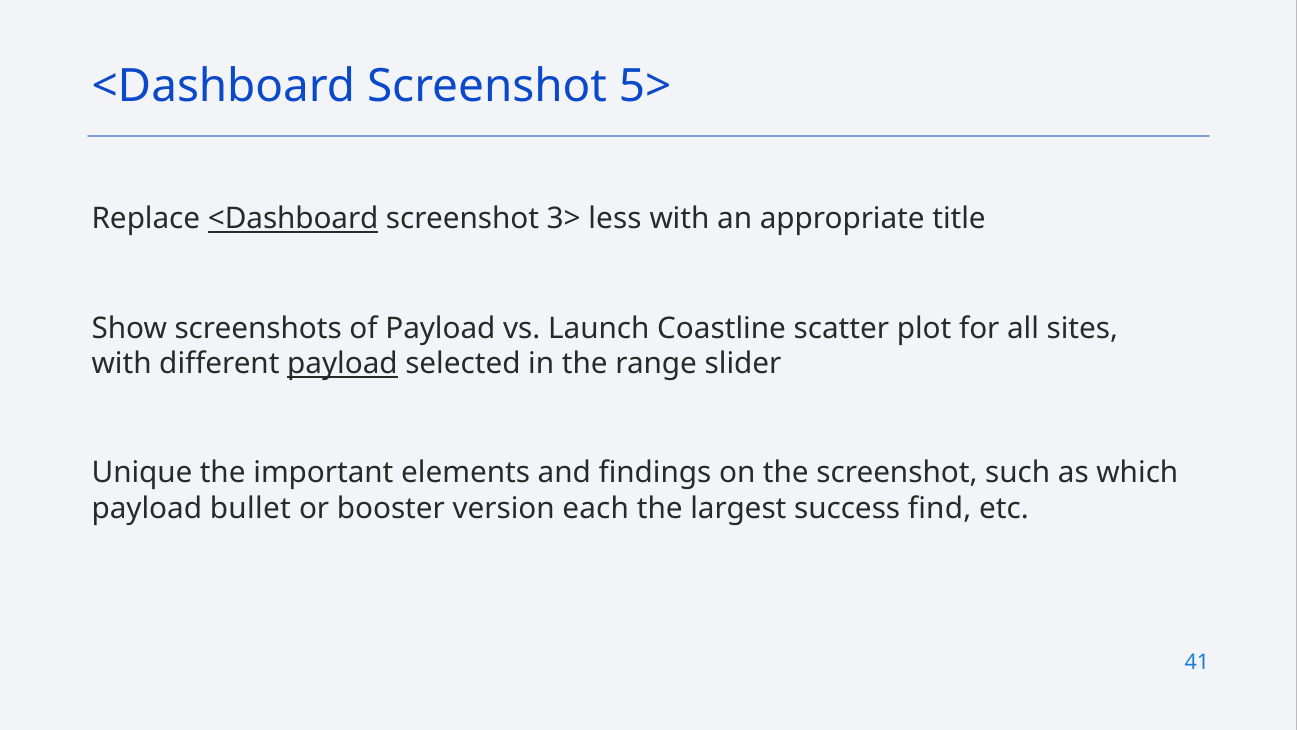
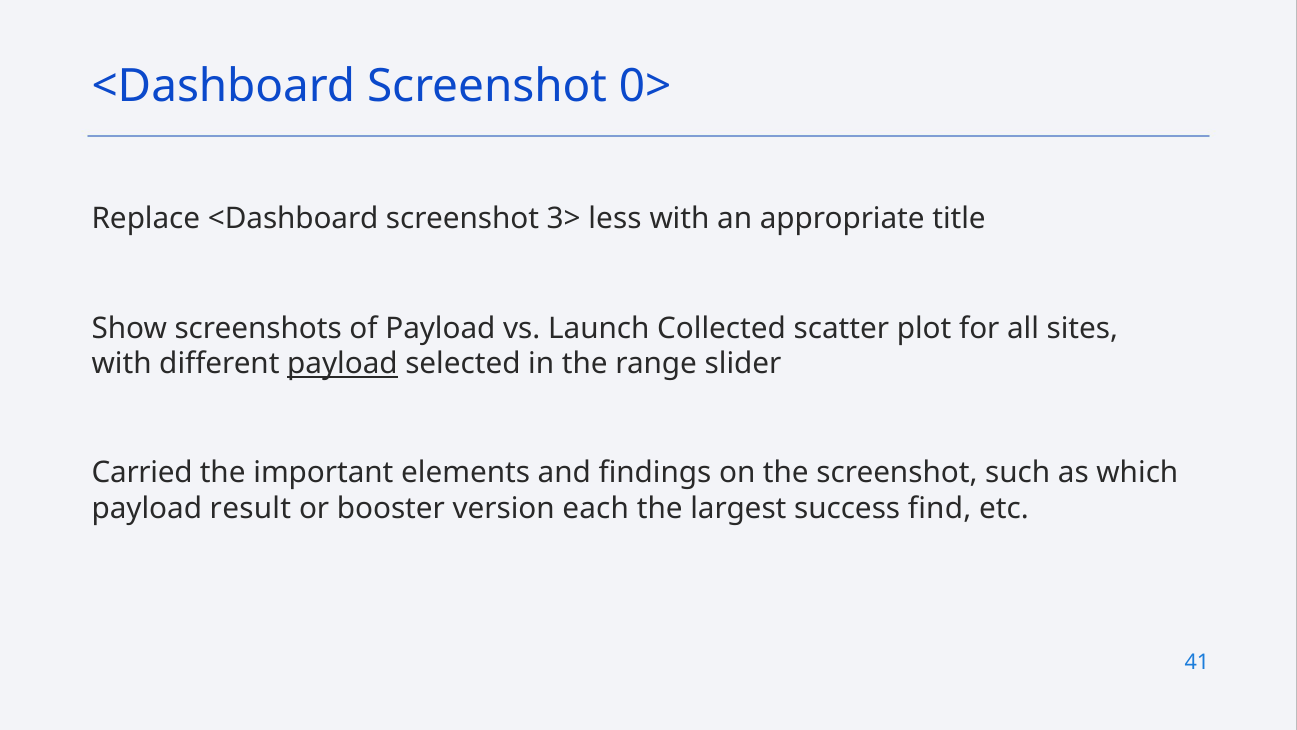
5>: 5> -> 0> (645, 87)
<Dashboard underline: present -> none (293, 219)
Coastline: Coastline -> Collected (722, 328)
Unique: Unique -> Carried (142, 473)
bullet: bullet -> result (250, 508)
